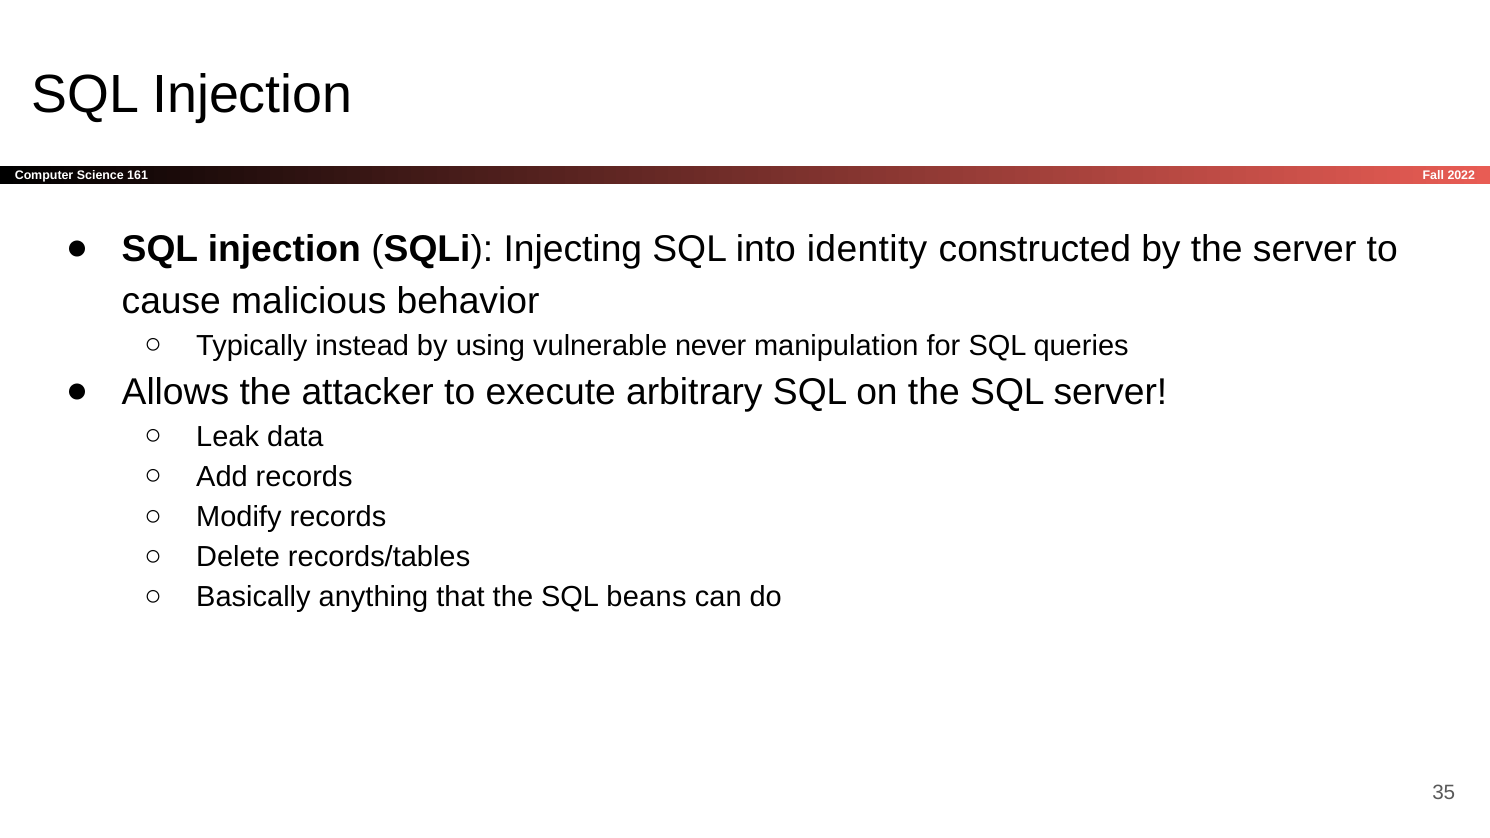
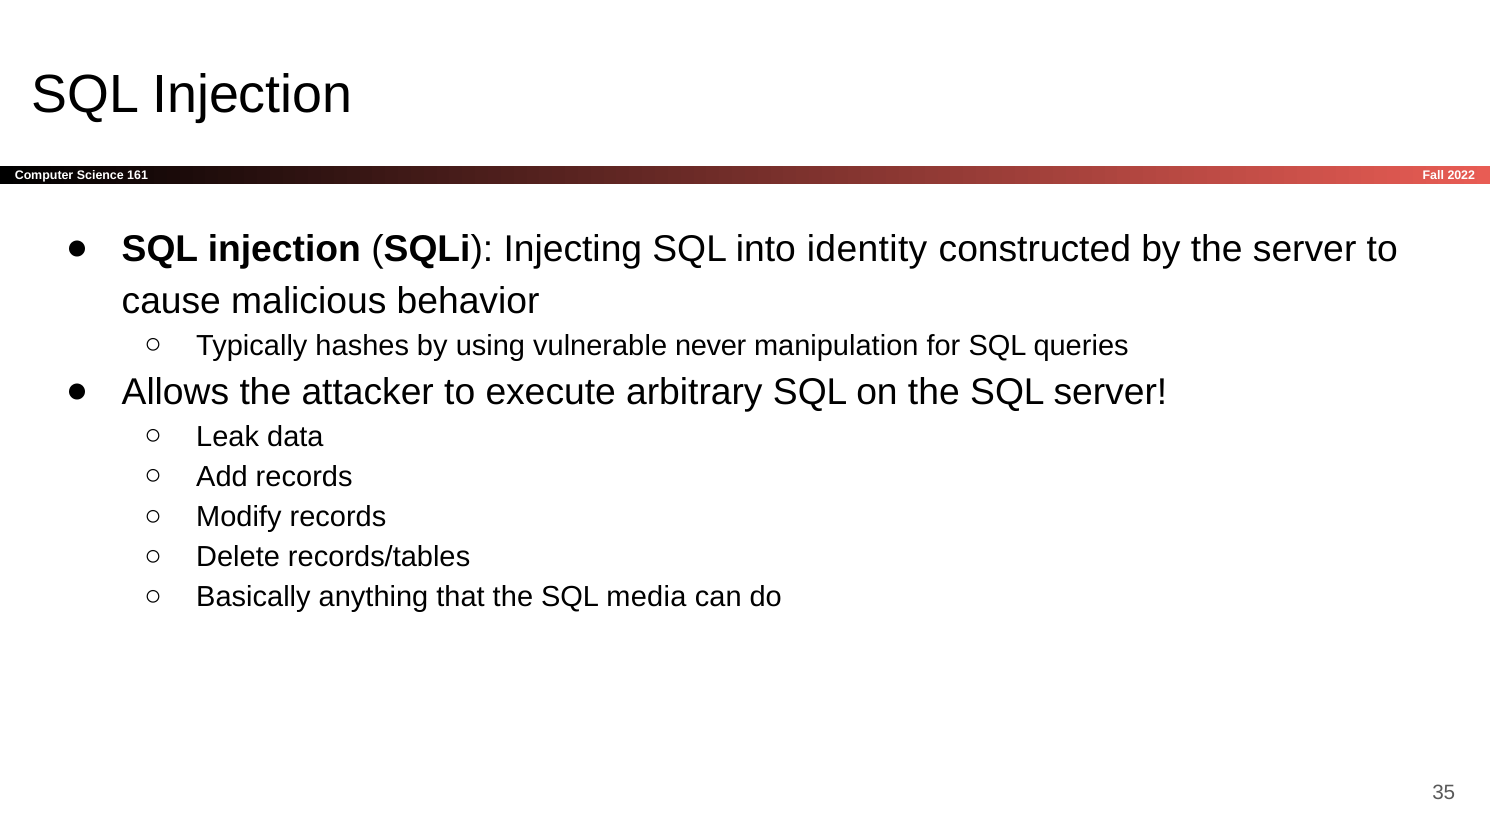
instead: instead -> hashes (362, 346)
beans: beans -> media (646, 597)
